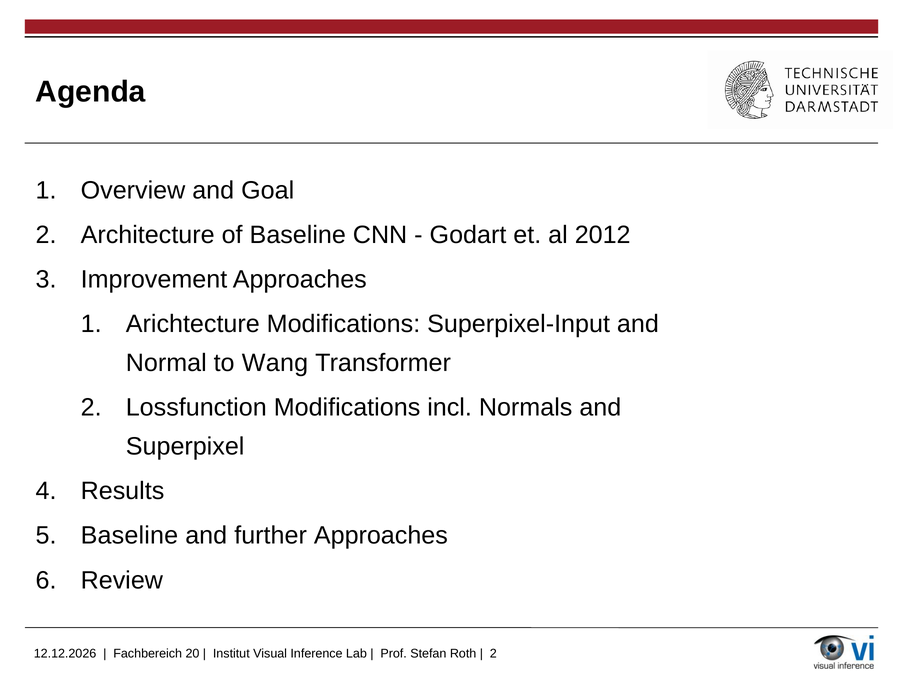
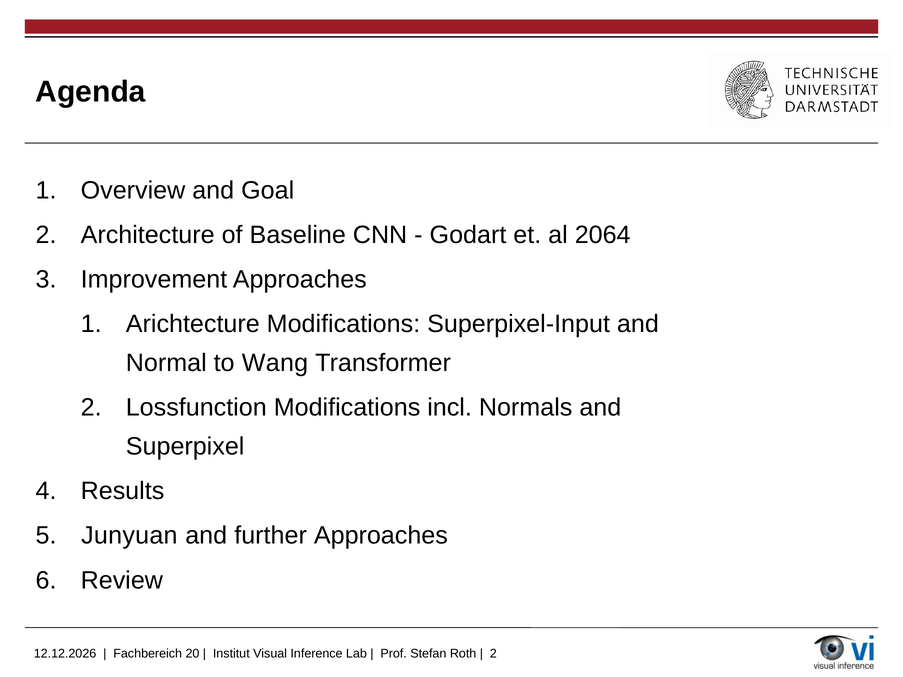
2012: 2012 -> 2064 (603, 235)
Baseline: Baseline -> Junyuan (129, 536)
